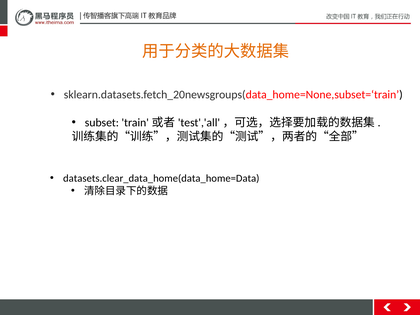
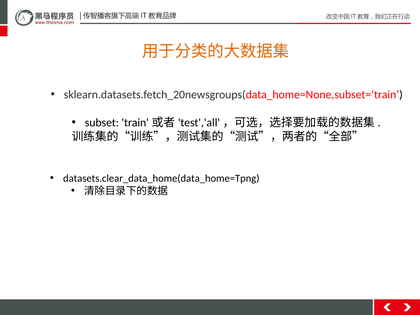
datasets.clear_data_home(data_home=Data: datasets.clear_data_home(data_home=Data -> datasets.clear_data_home(data_home=Tpng (161, 178)
